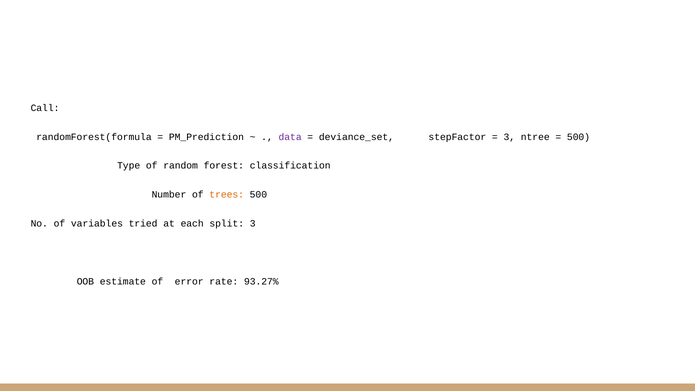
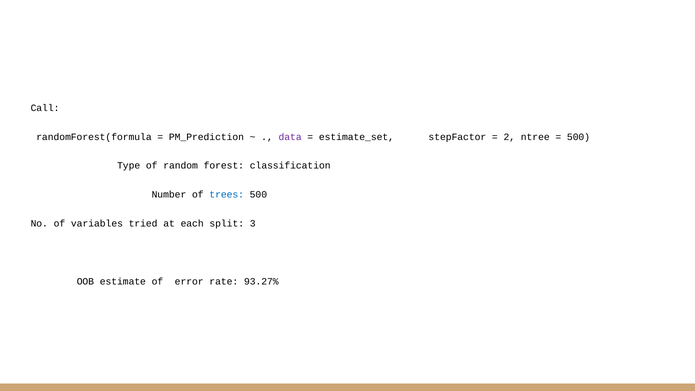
deviance_set: deviance_set -> estimate_set (356, 137)
3: 3 -> 2 (509, 137)
trees colour: orange -> blue (227, 195)
